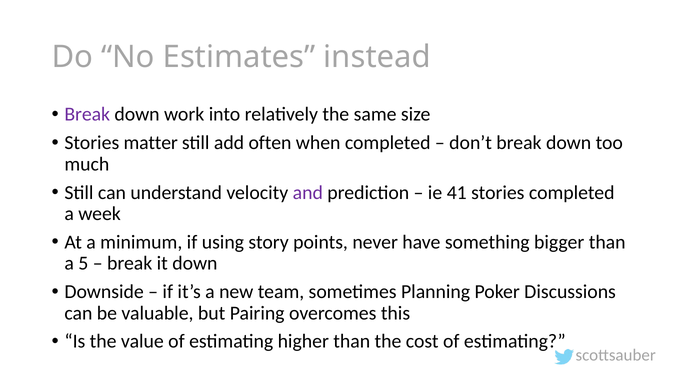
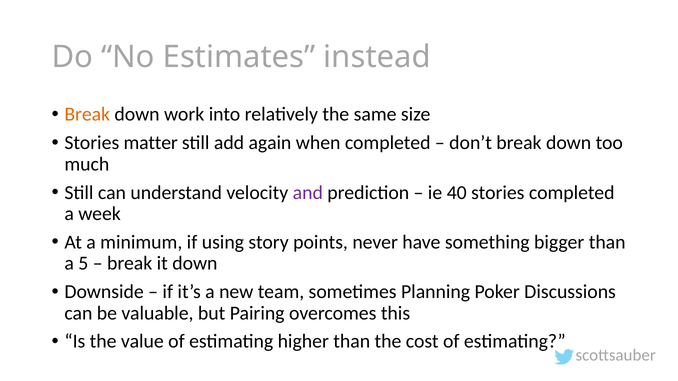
Break colour: purple -> orange (87, 115)
often: often -> again (270, 143)
41: 41 -> 40 (457, 193)
